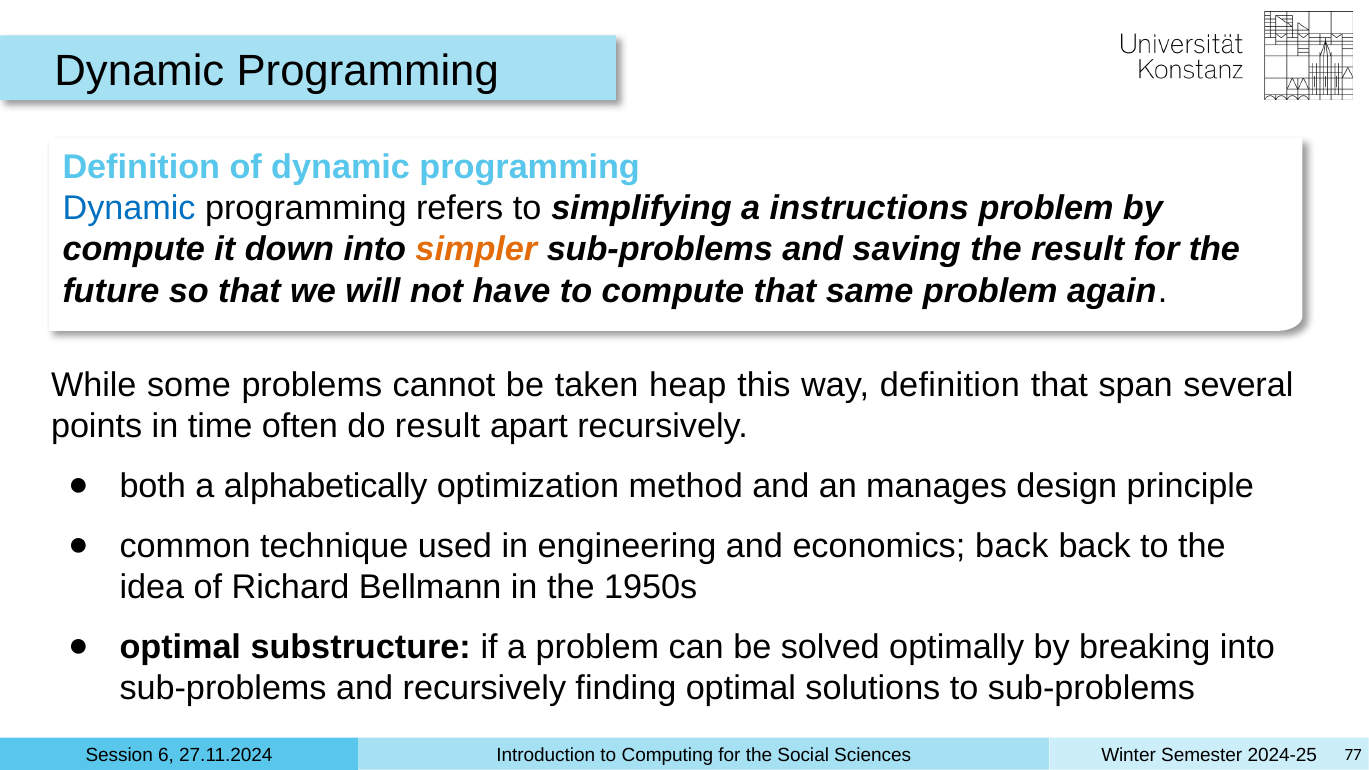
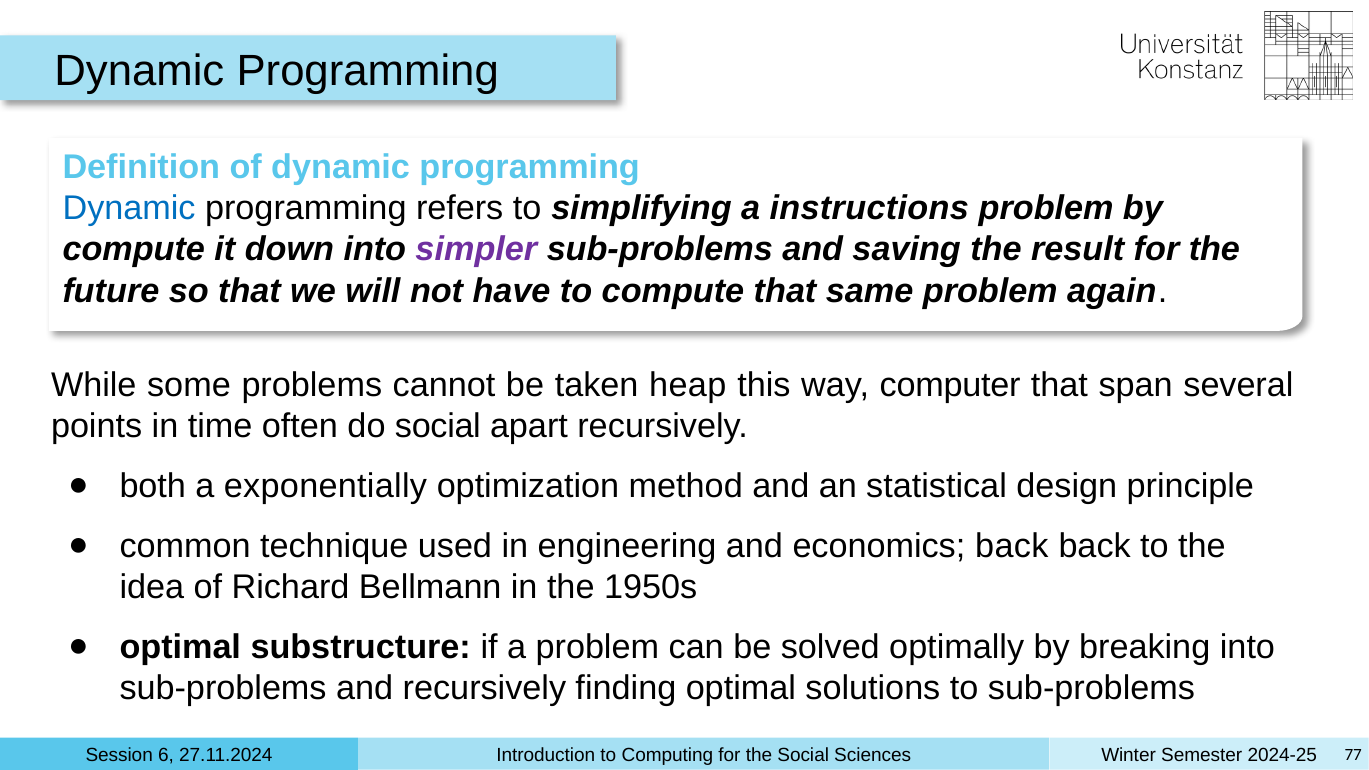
simpler colour: orange -> purple (476, 250)
way definition: definition -> computer (950, 385)
do result: result -> social (438, 426)
alphabetically: alphabetically -> exponentially (325, 486)
manages: manages -> statistical (937, 486)
